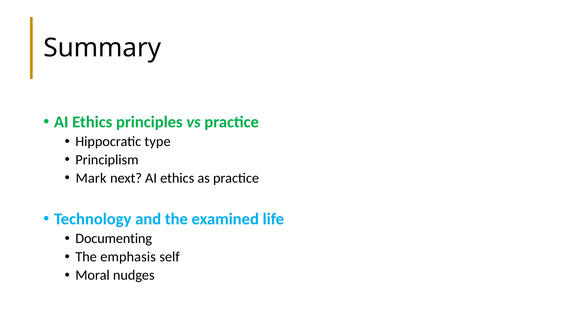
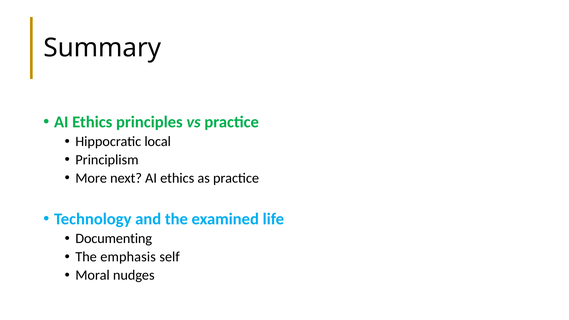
type: type -> local (158, 142)
Mark: Mark -> More (91, 178)
